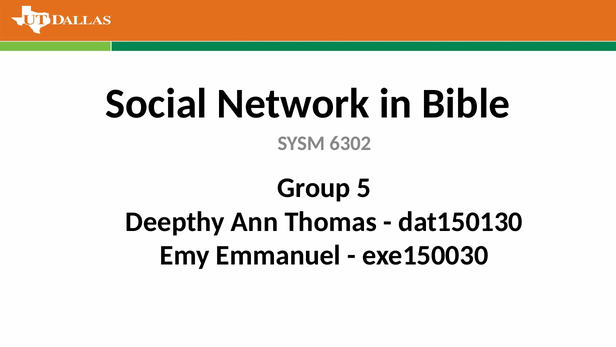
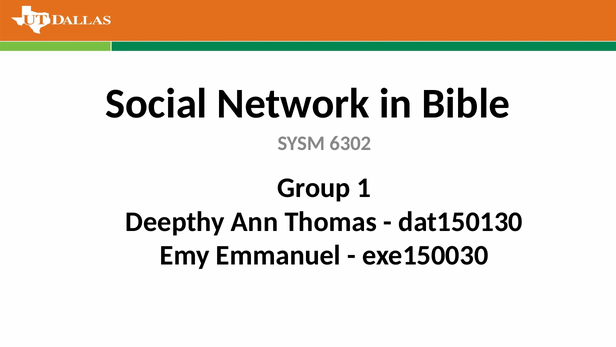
5: 5 -> 1 (364, 188)
